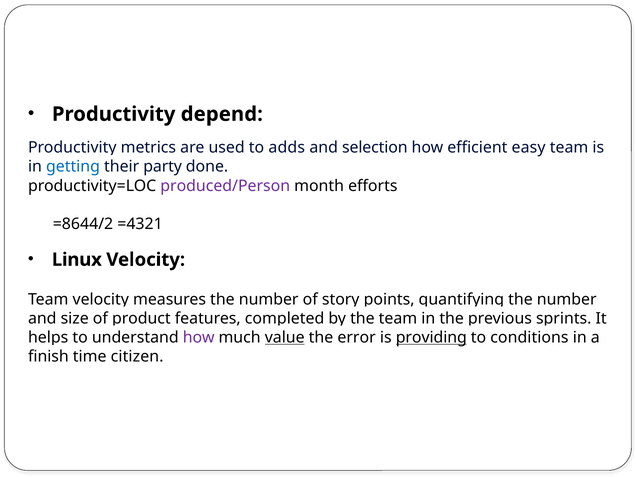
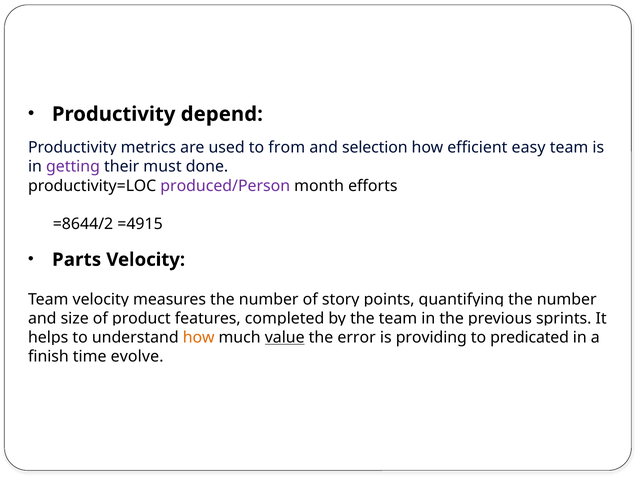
adds: adds -> from (287, 148)
getting colour: blue -> purple (73, 167)
party: party -> must (163, 167)
=4321: =4321 -> =4915 (140, 224)
Linux: Linux -> Parts (77, 260)
how colour: purple -> orange (199, 337)
providing underline: present -> none (431, 337)
conditions: conditions -> predicated (530, 337)
citizen: citizen -> evolve (137, 356)
